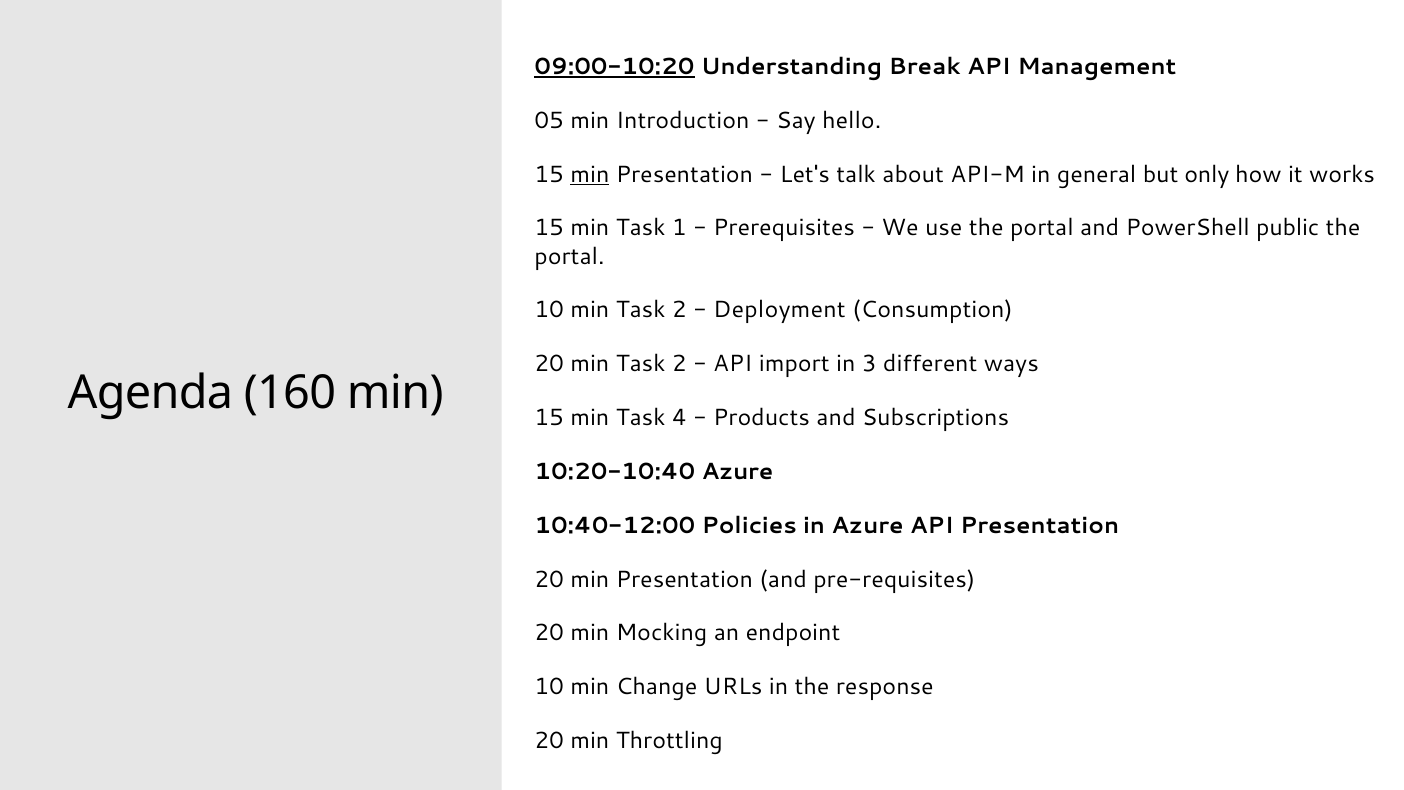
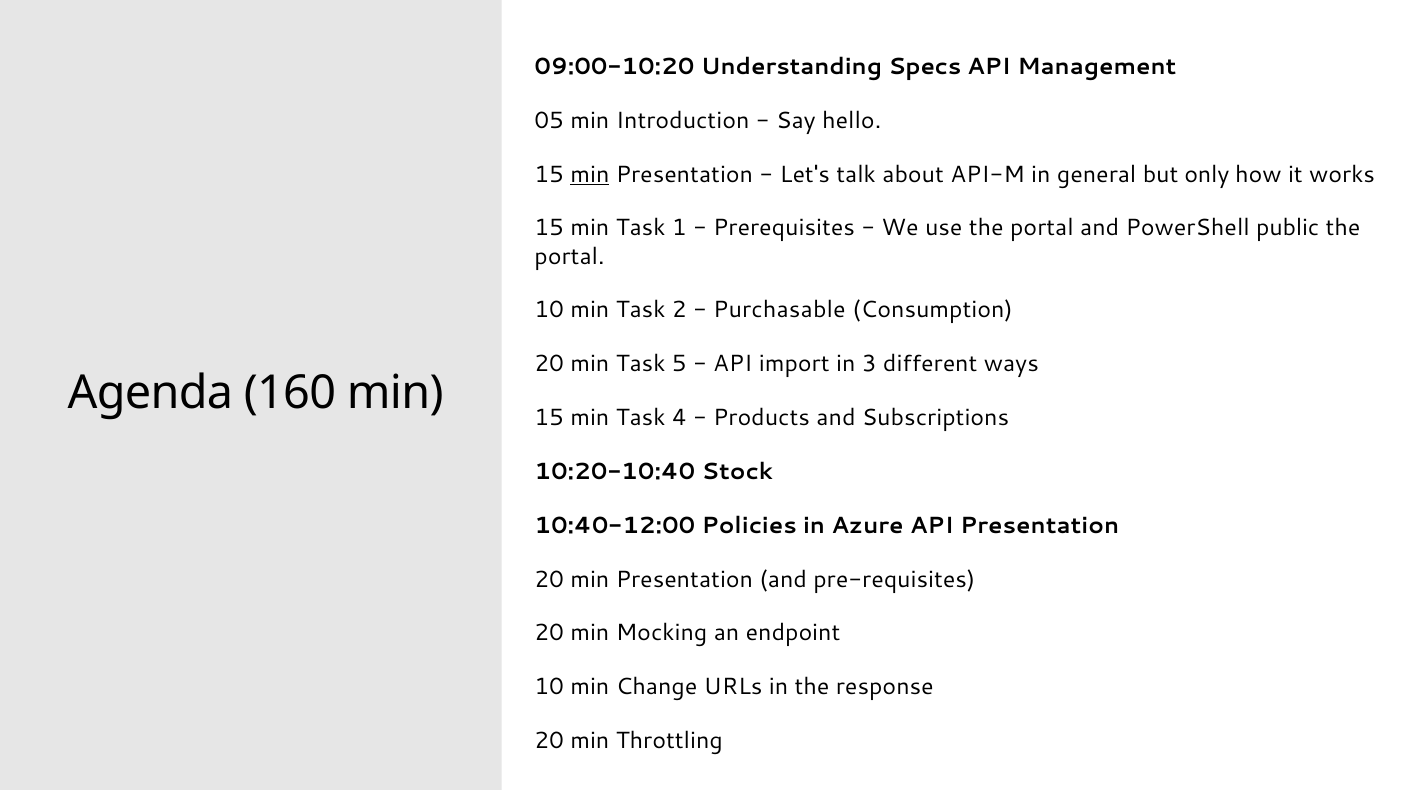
09:00-10:20 underline: present -> none (615, 67)
Break: Break -> Specs (925, 67)
Deployment: Deployment -> Purchasable (779, 310)
20 min Task 2: 2 -> 5 (679, 364)
10:20-10:40 Azure: Azure -> Stock (737, 471)
